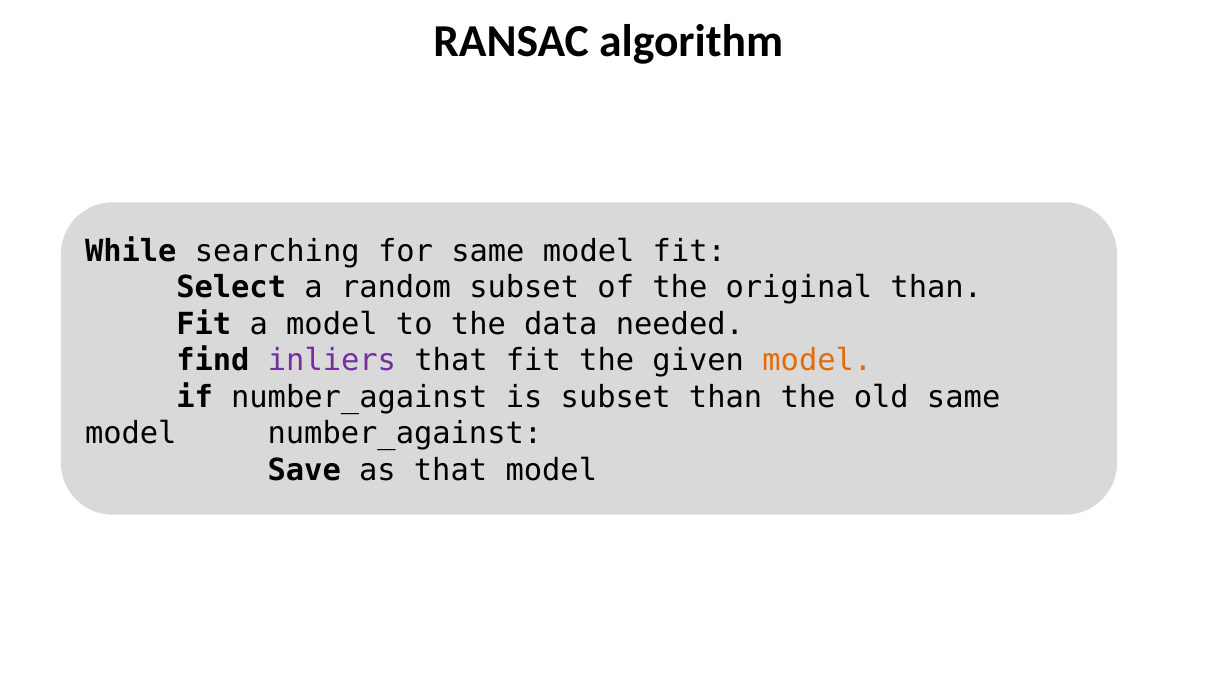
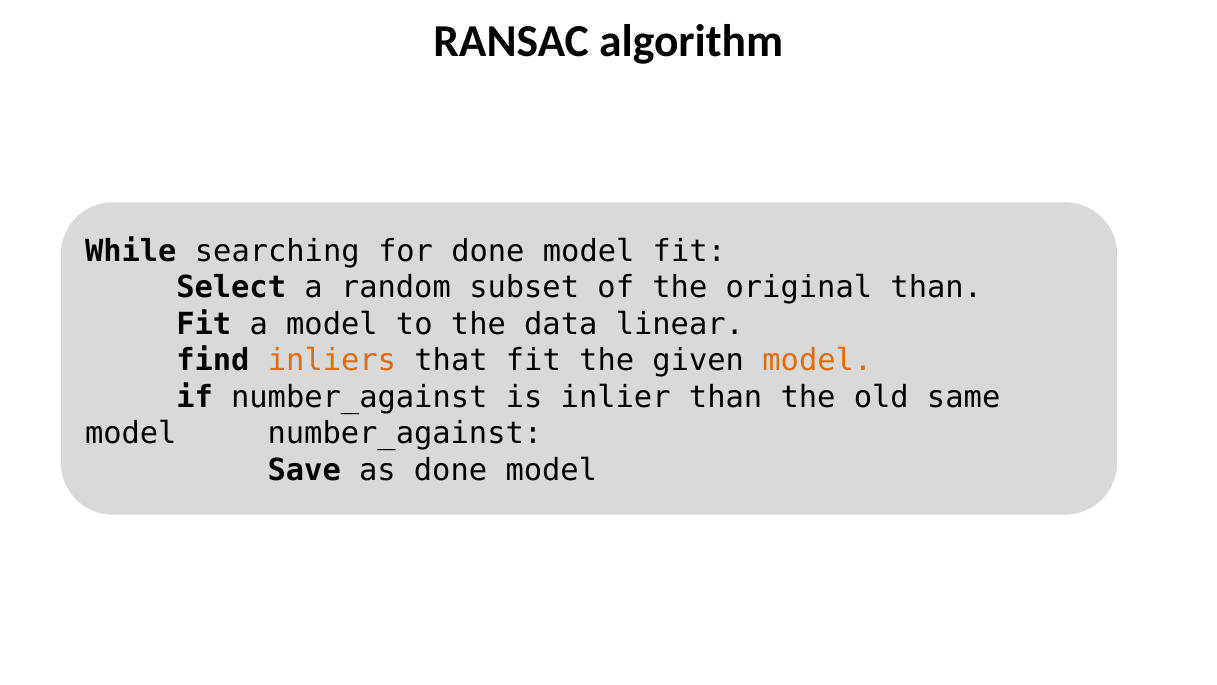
for same: same -> done (488, 251)
needed: needed -> linear (680, 324)
inliers colour: purple -> orange (332, 360)
is subset: subset -> inlier (616, 397)
as that: that -> done (451, 470)
